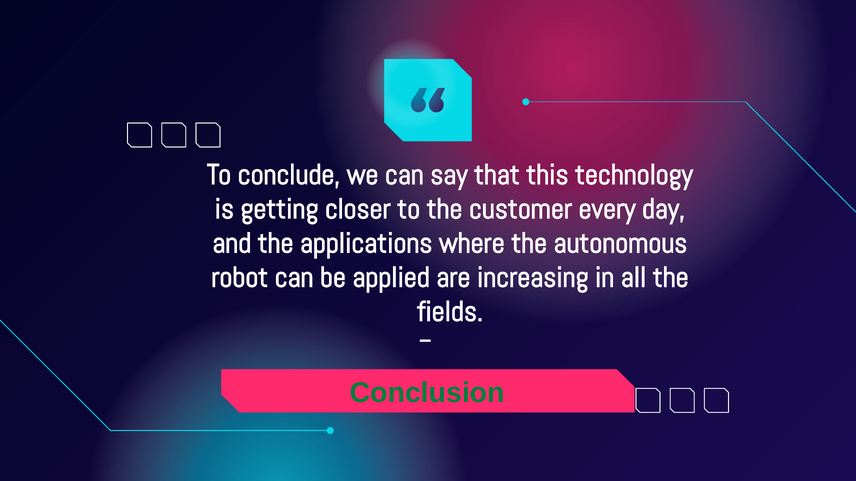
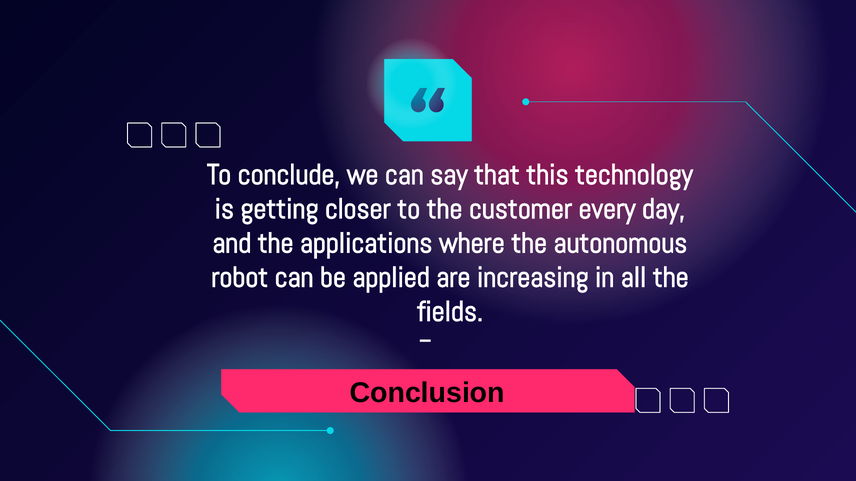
Conclusion colour: green -> black (427, 393)
